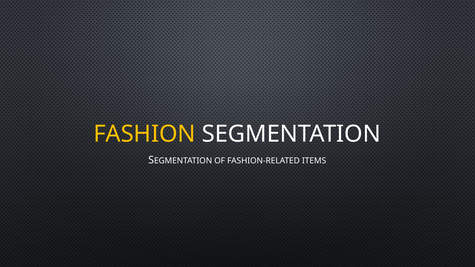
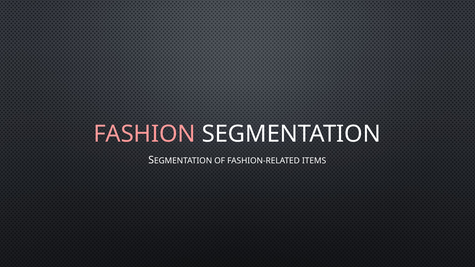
FASHION colour: yellow -> pink (144, 134)
